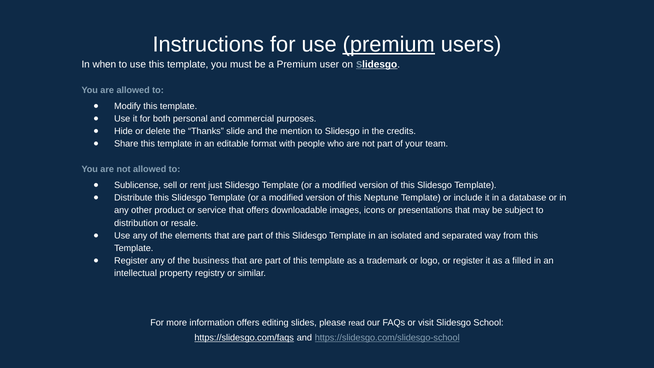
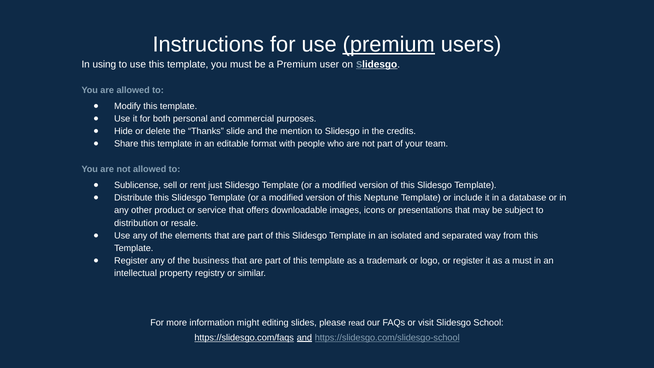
when: when -> using (104, 64)
a filled: filled -> must (522, 261)
information offers: offers -> might (248, 323)
and underline: none -> present (304, 337)
